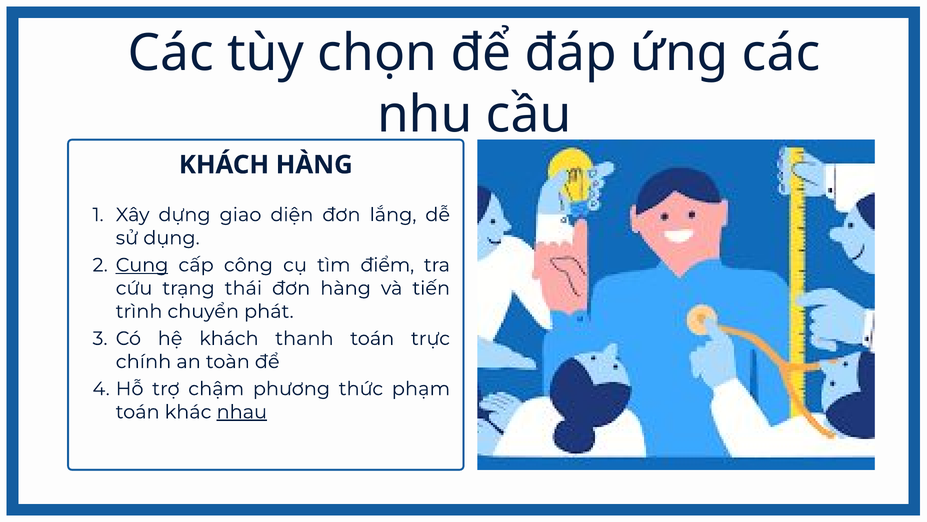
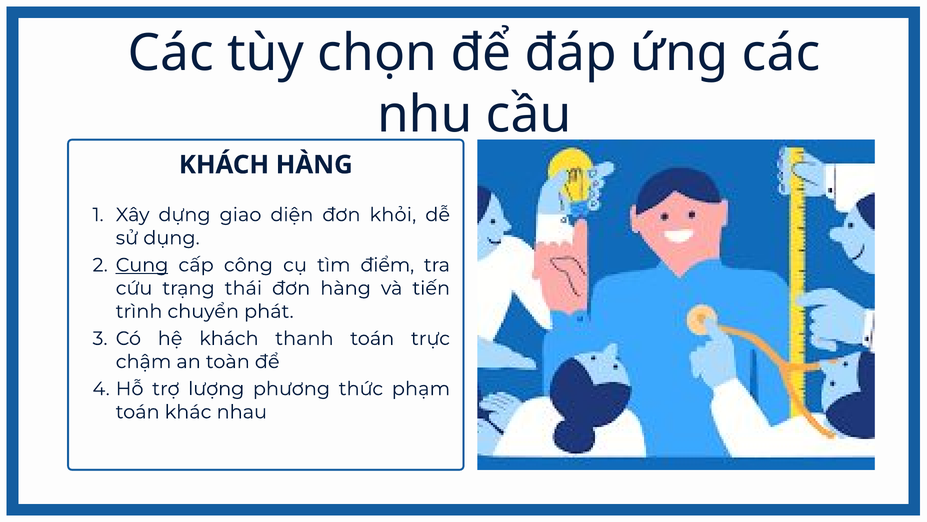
lắng: lắng -> khỏi (393, 215)
chính: chính -> chậm (144, 361)
chậm: chậm -> lượng (216, 388)
nhau underline: present -> none (242, 412)
